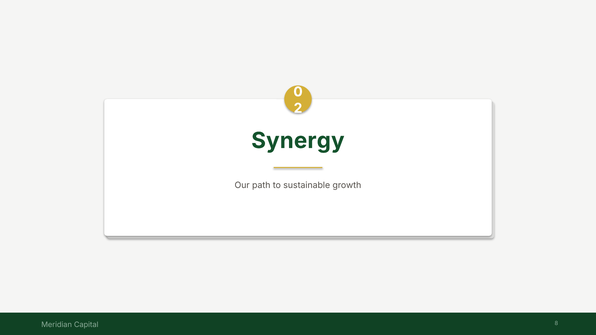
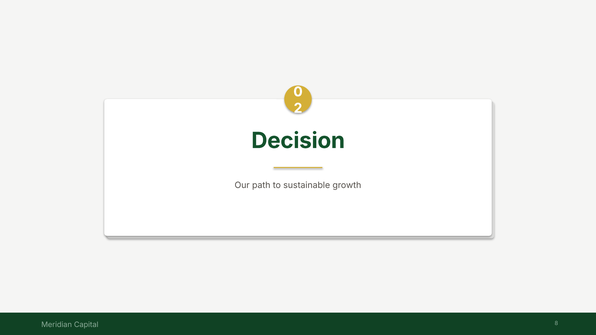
Synergy: Synergy -> Decision (298, 141)
